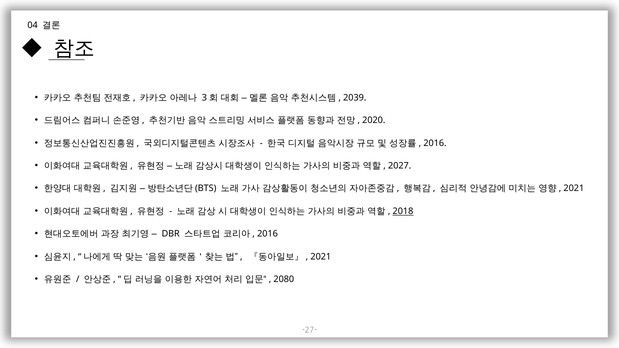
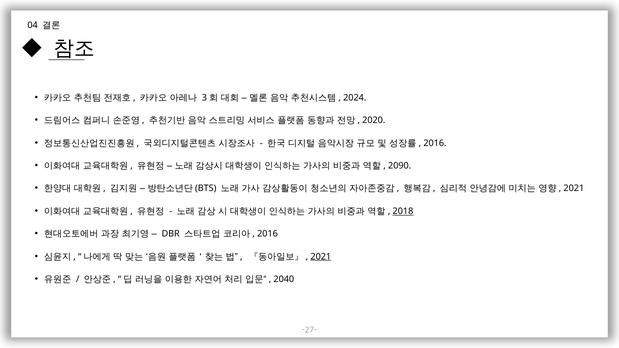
2039: 2039 -> 2024 (355, 98)
2027: 2027 -> 2090 (400, 166)
2021 underline: none -> present (321, 257)
2080: 2080 -> 2040 (284, 279)
